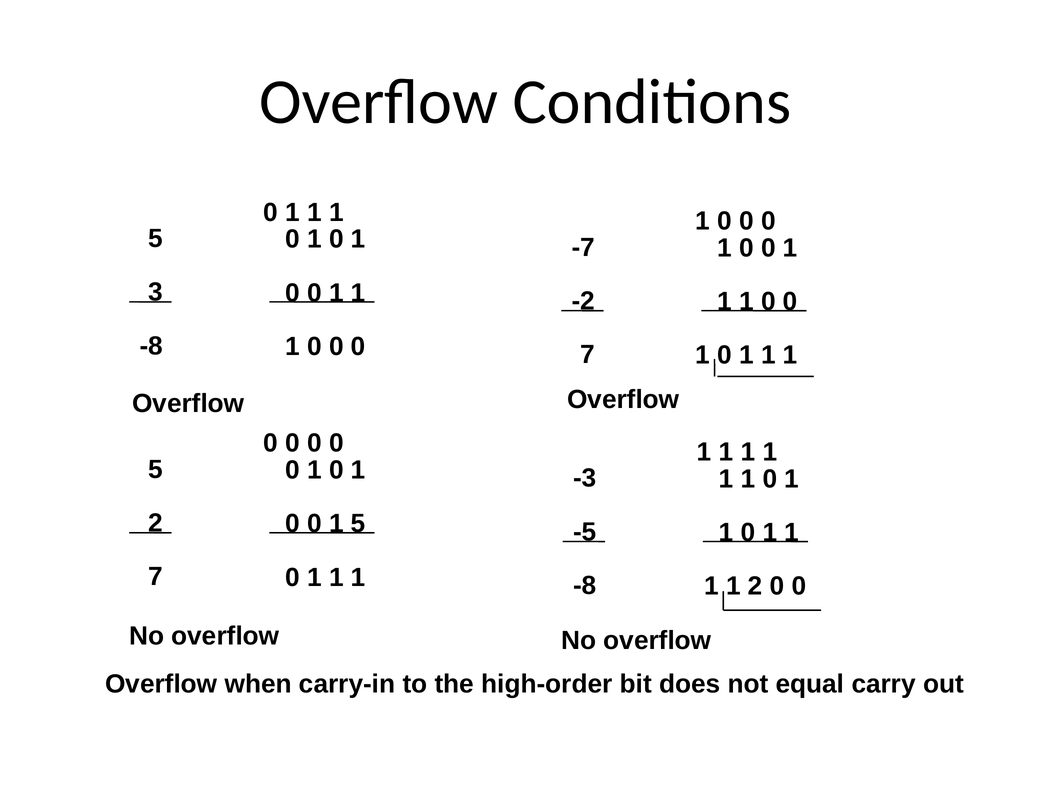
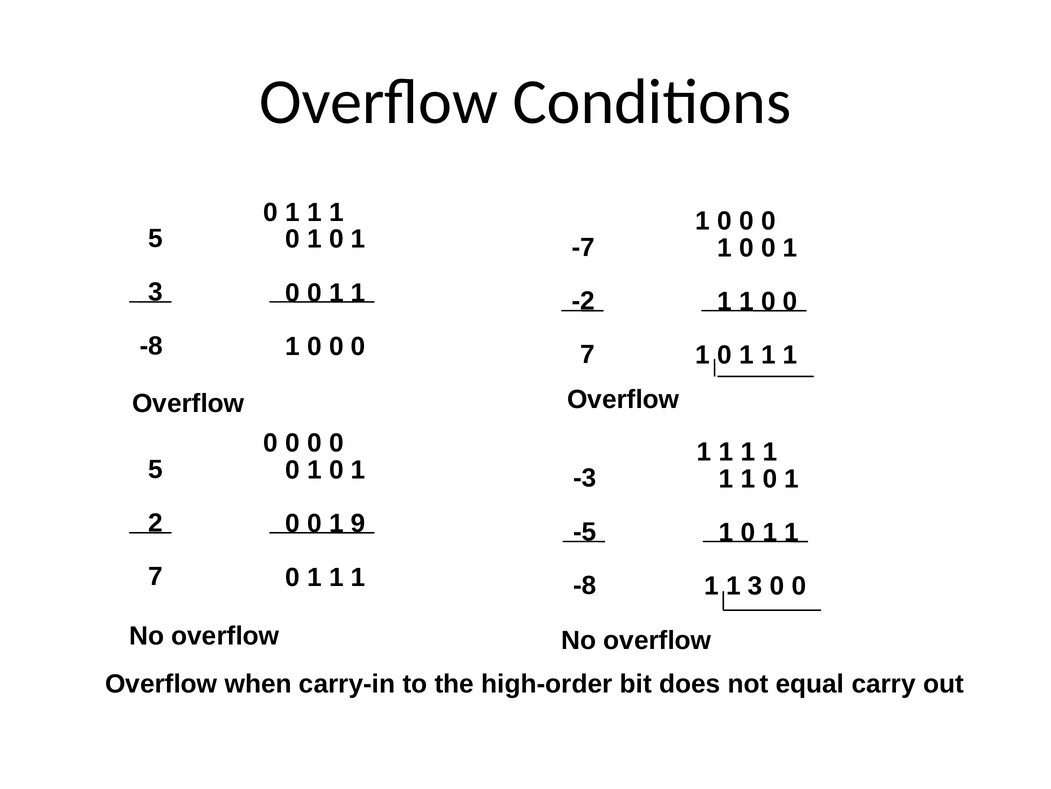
0 1 5: 5 -> 9 (358, 523)
1 2: 2 -> 3 (755, 586)
